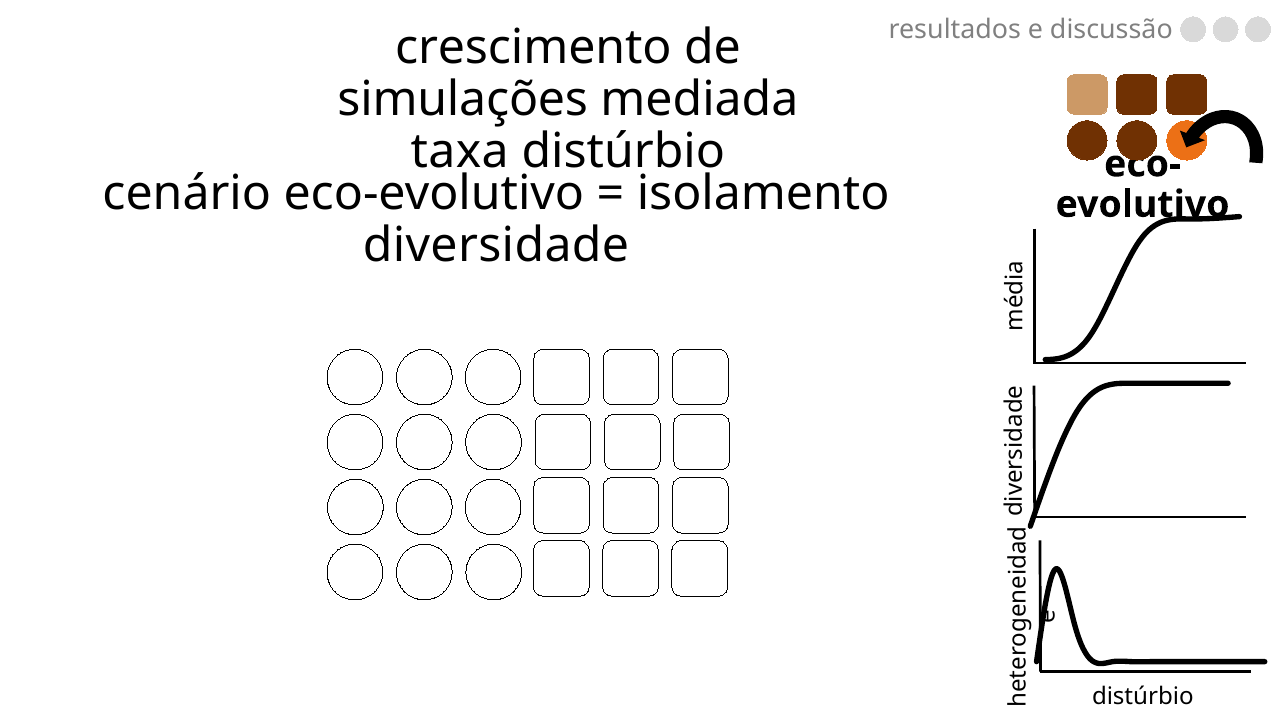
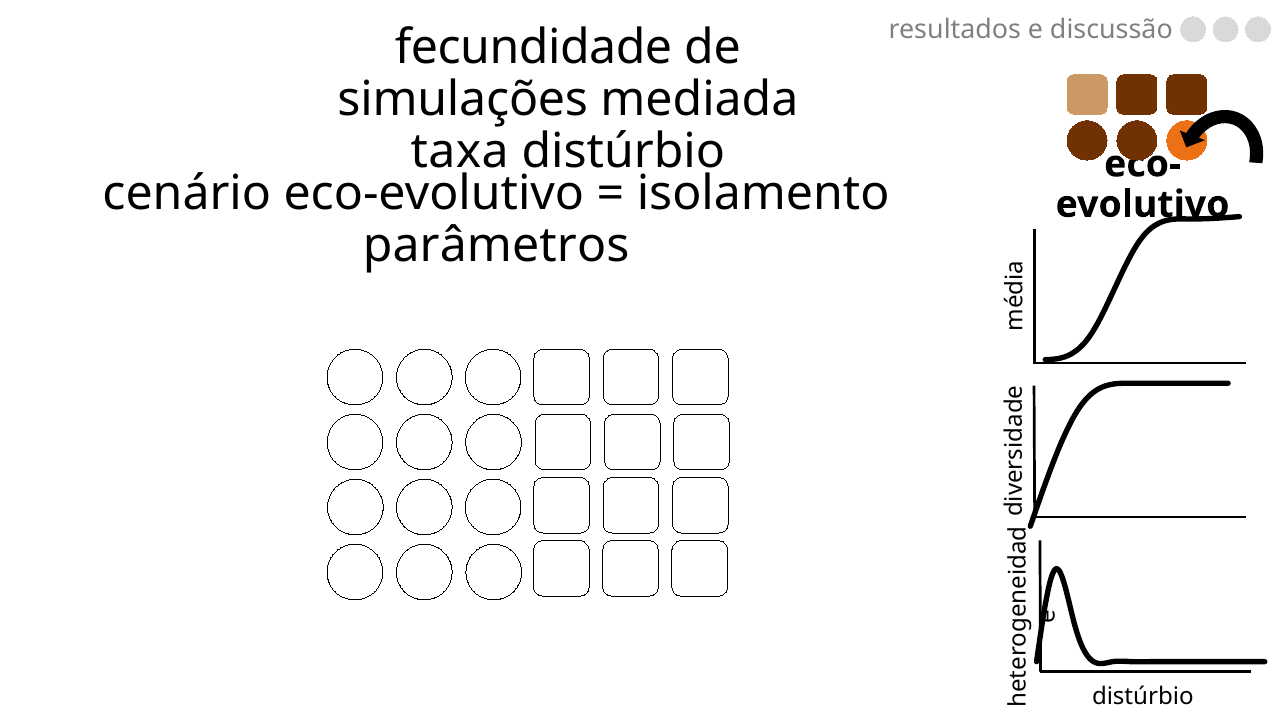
crescimento: crescimento -> fecundidade (533, 47)
diversidade: diversidade -> parâmetros (496, 246)
